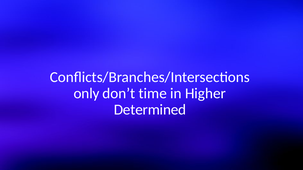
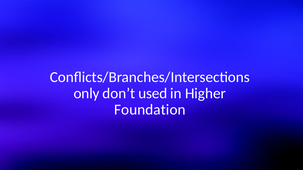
time: time -> used (153, 94)
Determined: Determined -> Foundation (150, 110)
